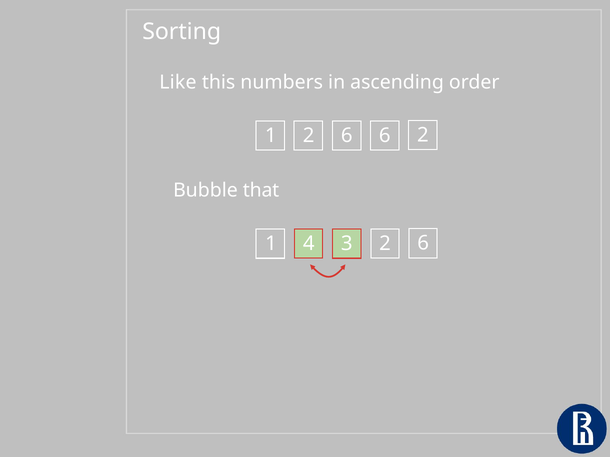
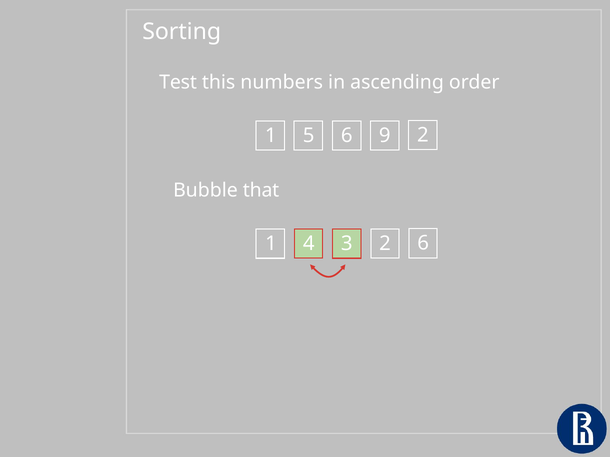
Like: Like -> Test (178, 82)
1 2: 2 -> 5 (309, 136)
6 6: 6 -> 9 (385, 136)
